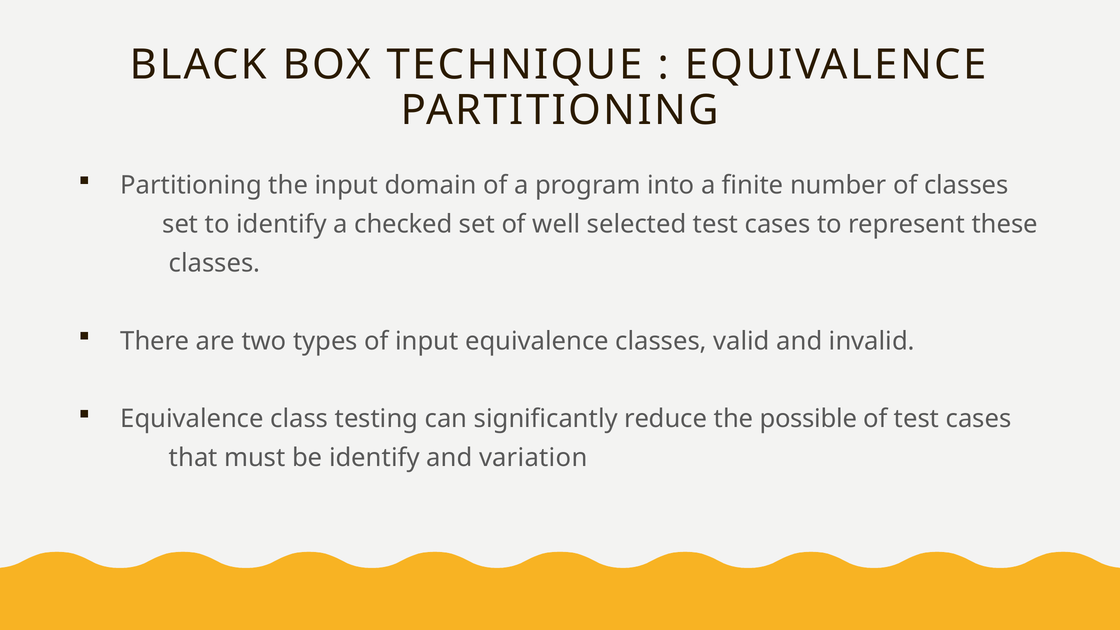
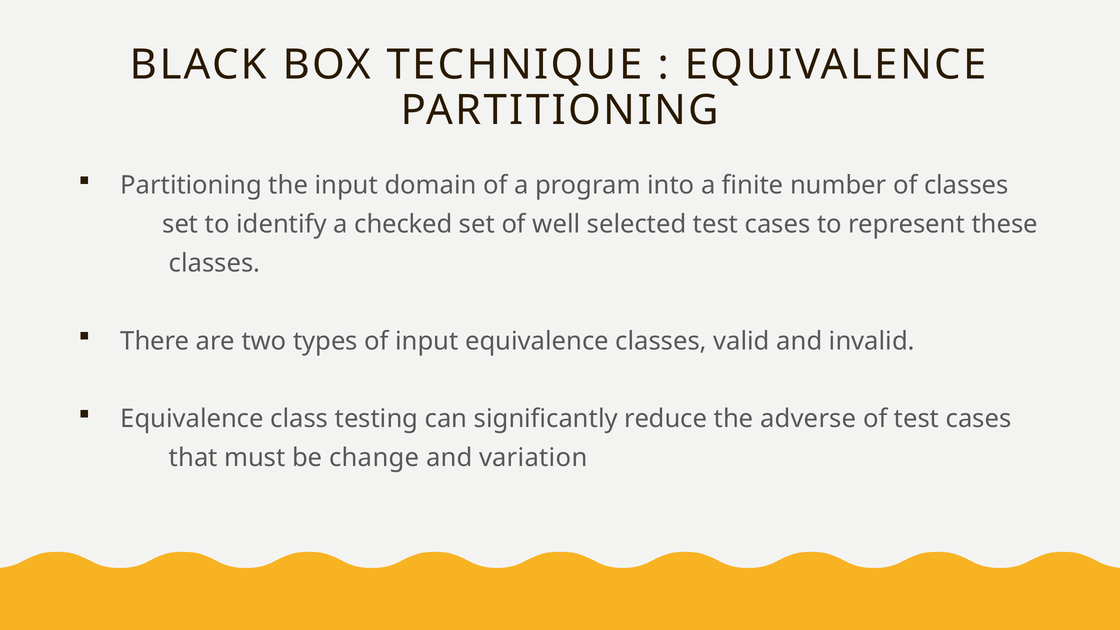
possible: possible -> adverse (808, 419)
be identify: identify -> change (374, 458)
